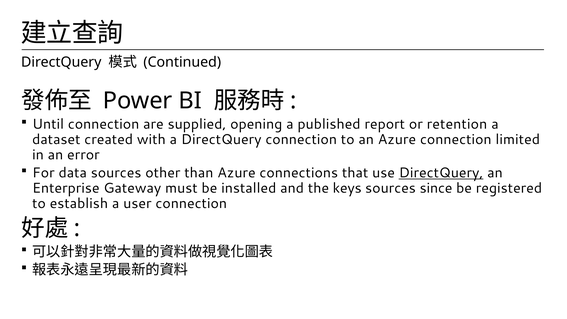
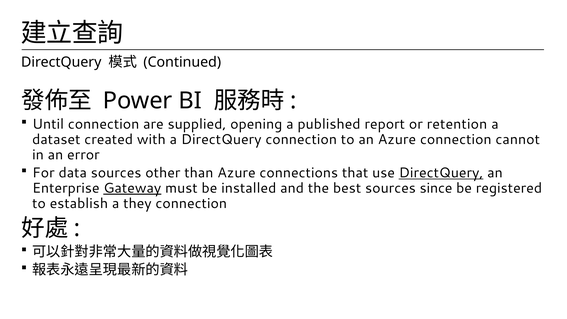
limited: limited -> cannot (518, 139)
Gateway underline: none -> present (132, 188)
keys: keys -> best (347, 188)
user: user -> they (137, 203)
